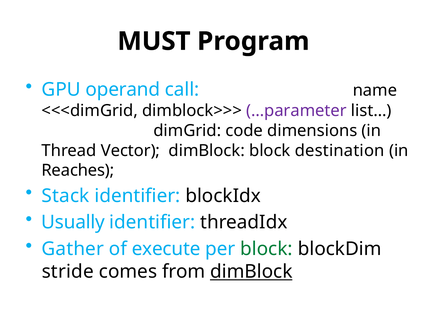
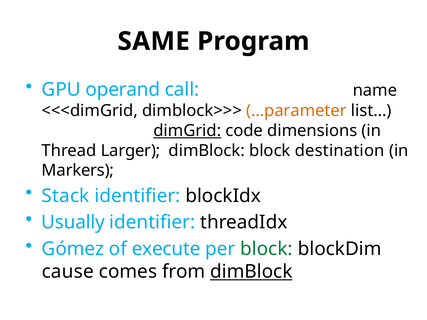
MUST: MUST -> SAME (154, 41)
…parameter colour: purple -> orange (296, 111)
dimGrid underline: none -> present (187, 131)
Vector: Vector -> Larger (130, 151)
Reaches: Reaches -> Markers (78, 171)
Gather: Gather -> Gómez (73, 249)
stride: stride -> cause (68, 272)
